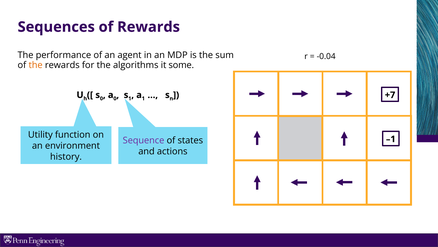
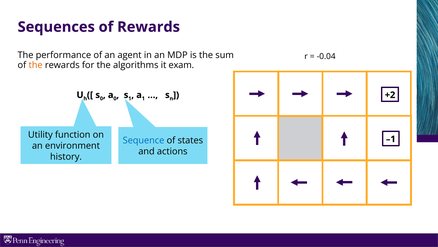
some: some -> exam (181, 65)
+7: +7 -> +2 (390, 95)
Sequence colour: purple -> blue (144, 140)
